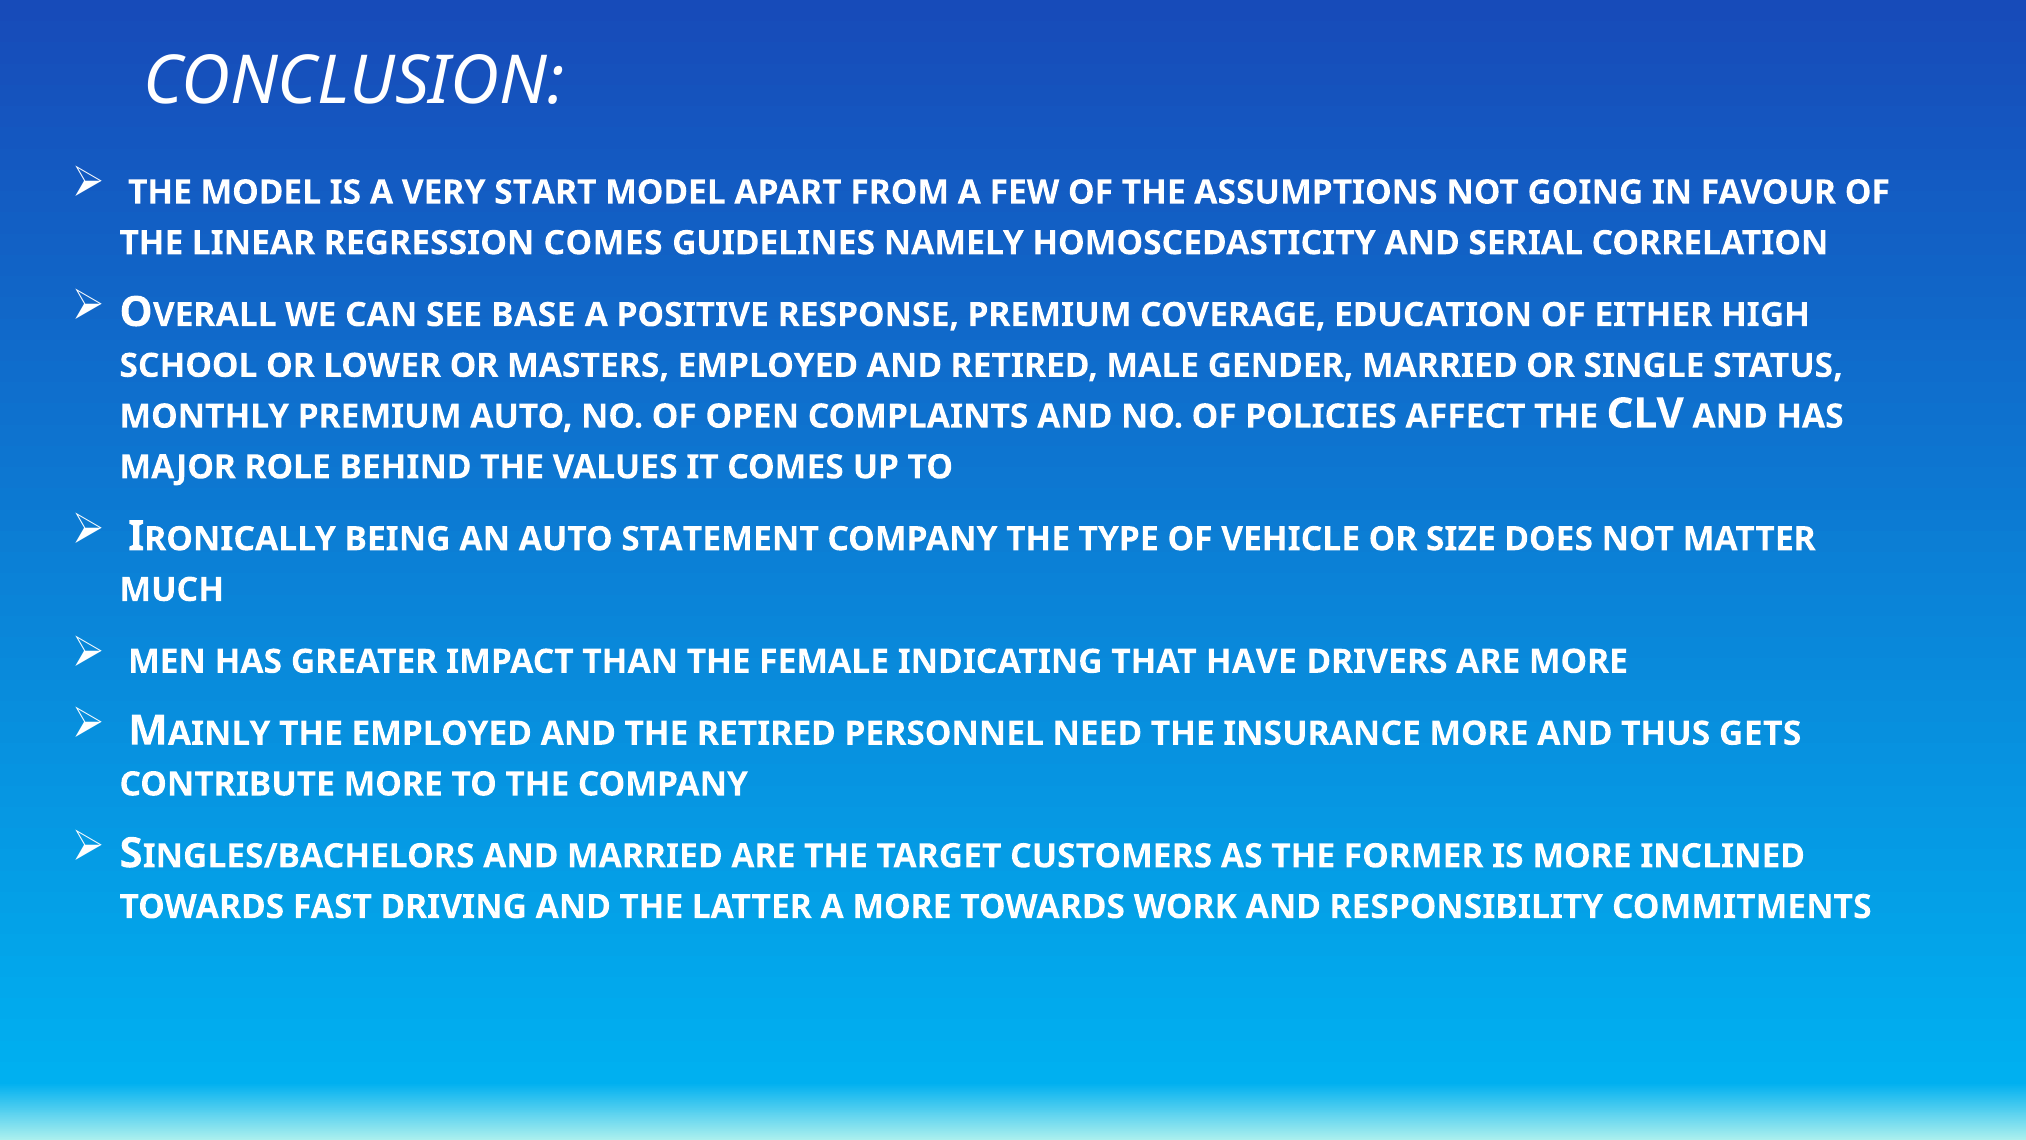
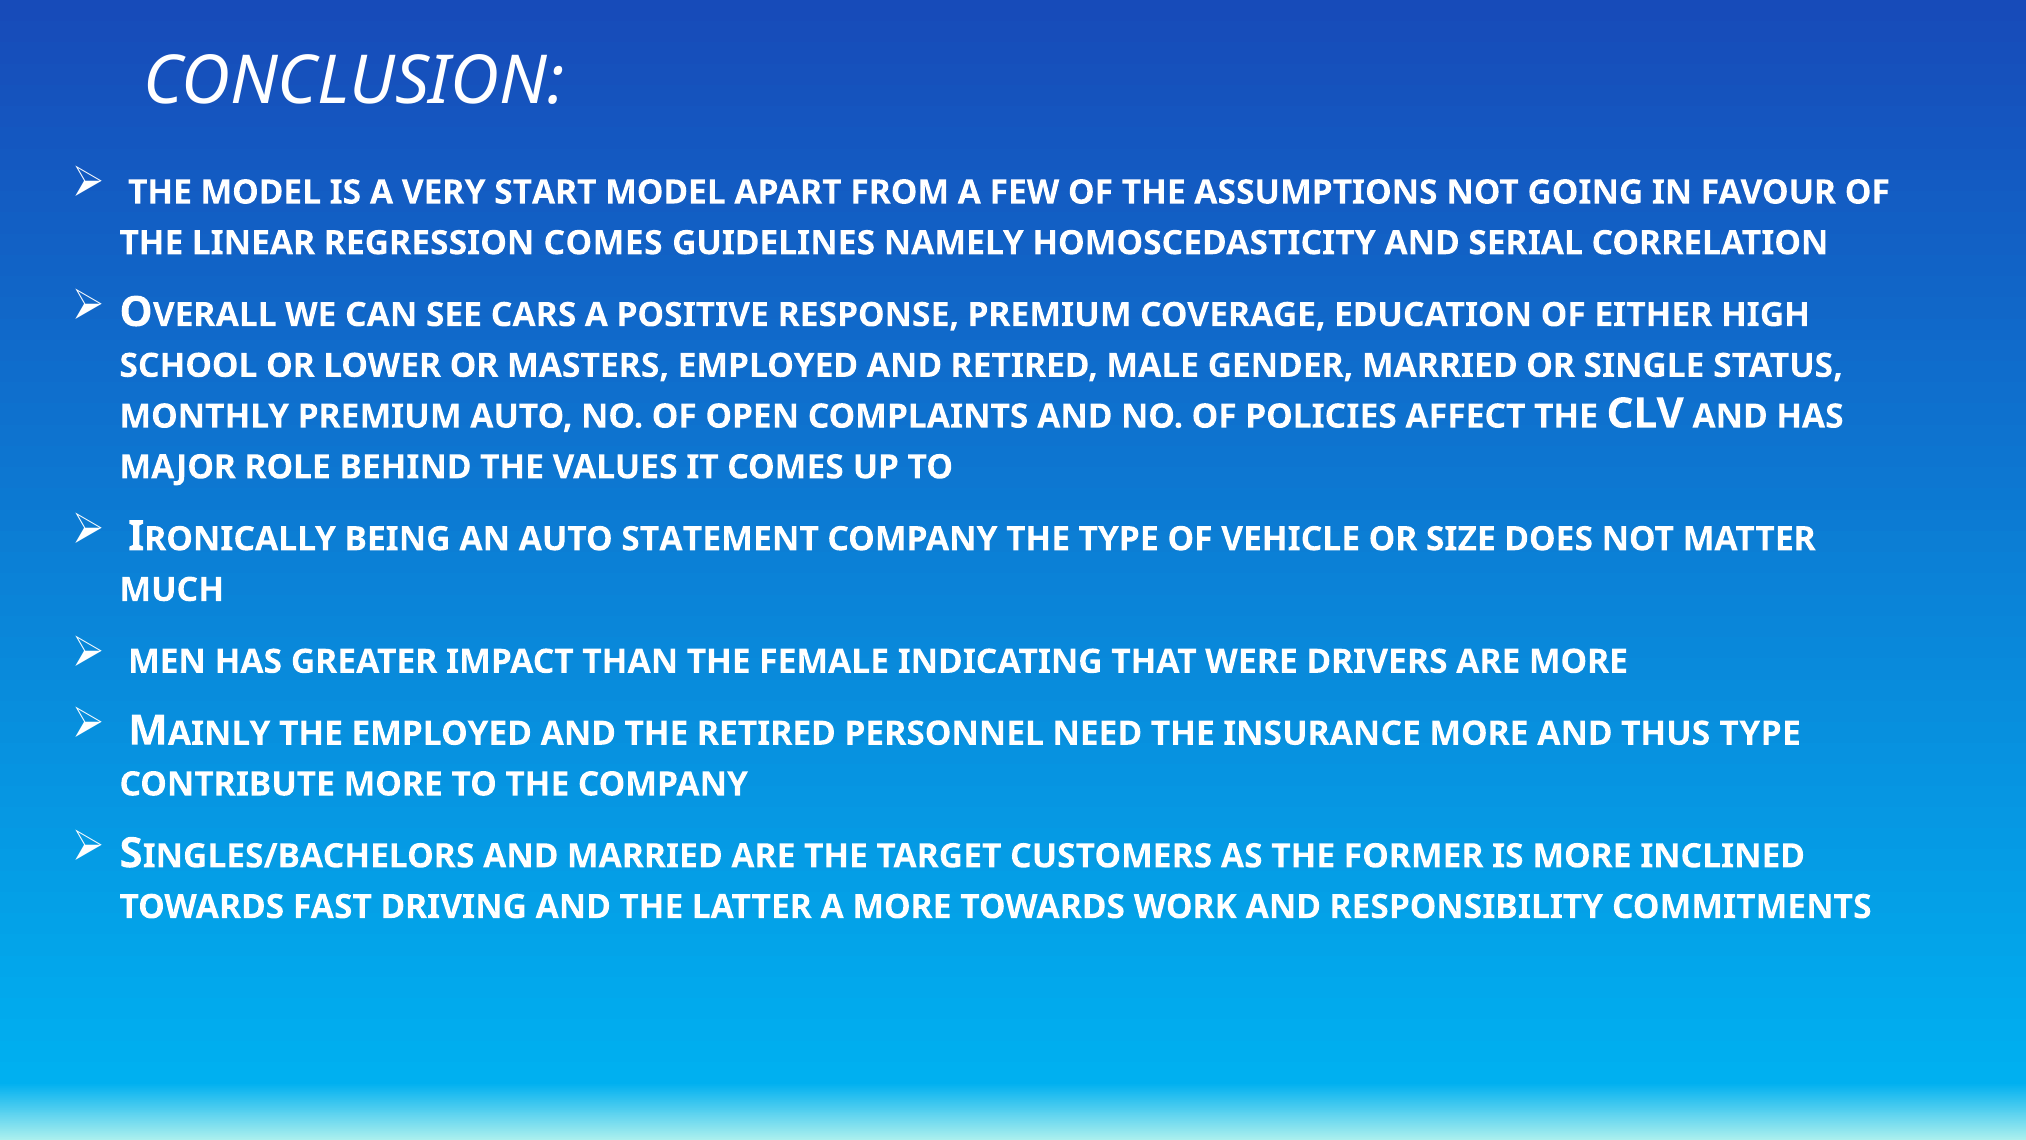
BASE: BASE -> CARS (534, 315)
HAVE: HAVE -> WERE (1251, 661)
THUS GETS: GETS -> TYPE (1760, 733)
